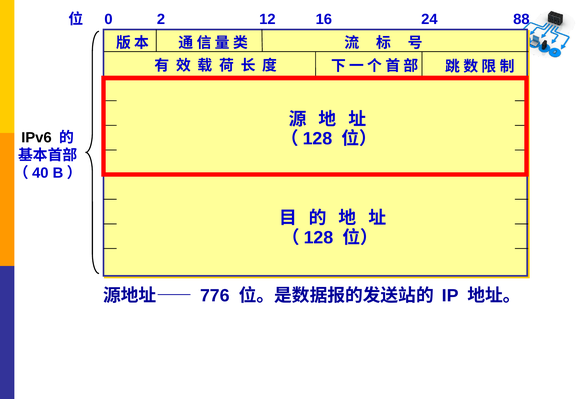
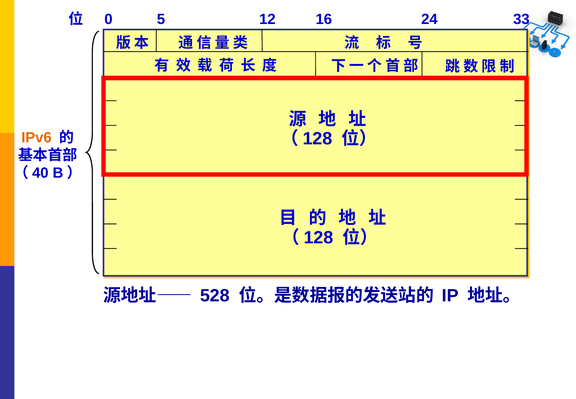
2: 2 -> 5 (161, 19)
88: 88 -> 33 (521, 19)
IPv6 colour: black -> orange (36, 138)
776: 776 -> 528 (215, 296)
